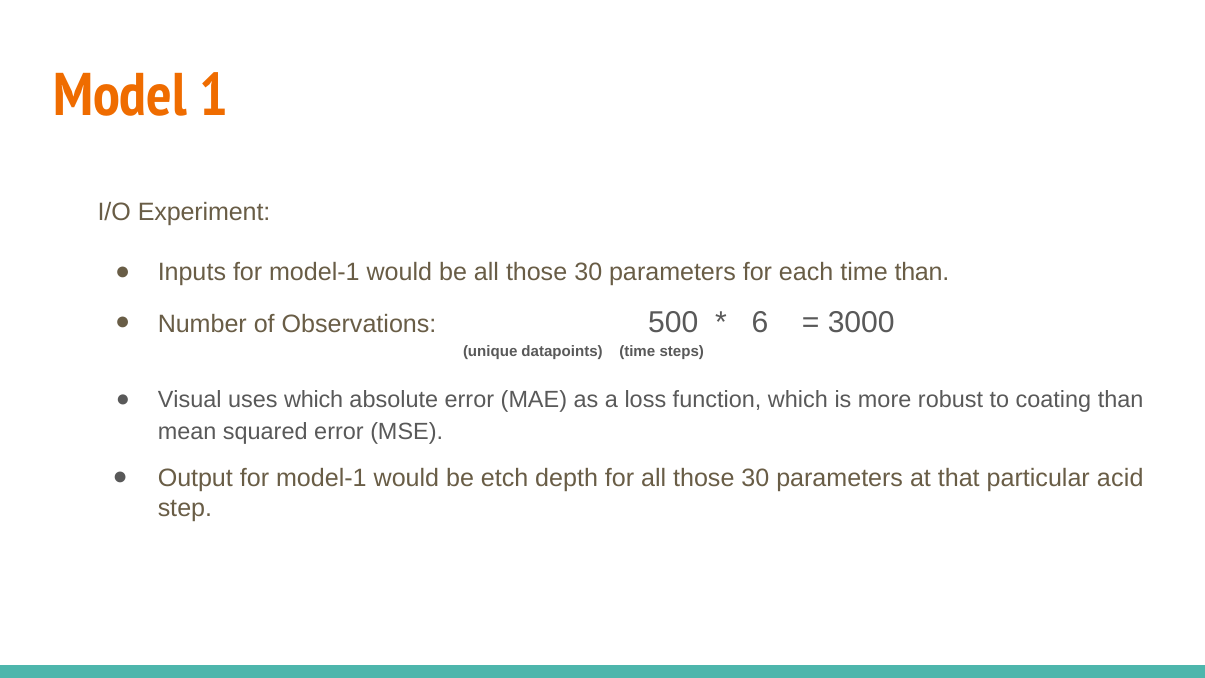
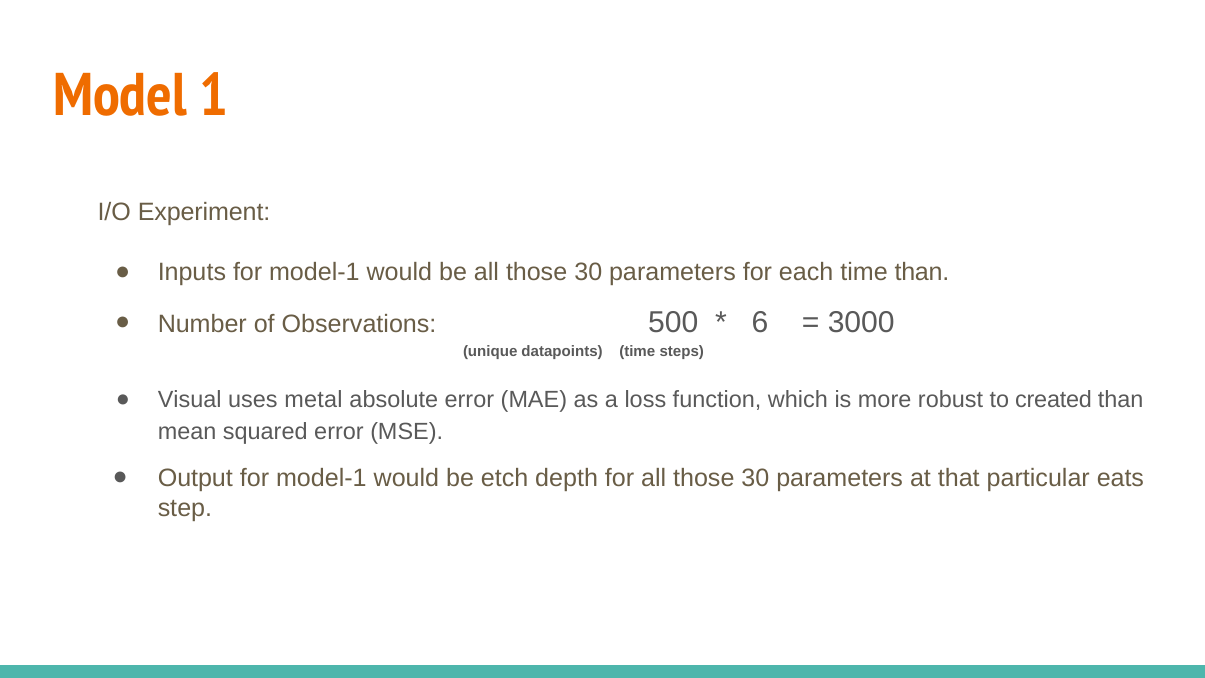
uses which: which -> metal (313, 399)
coating: coating -> created (1054, 399)
acid: acid -> eats (1120, 478)
